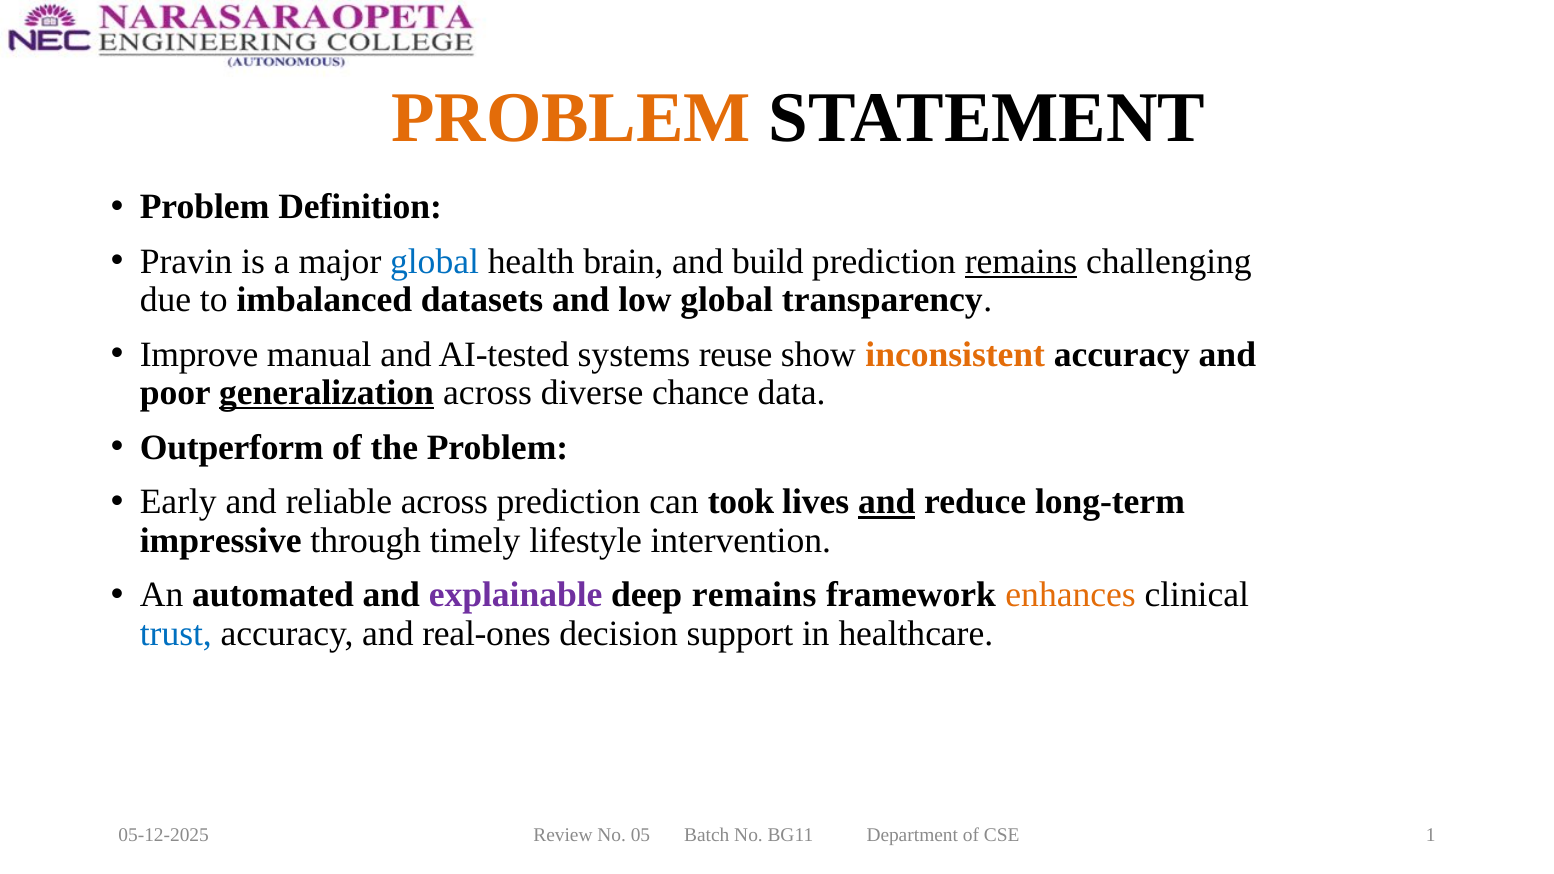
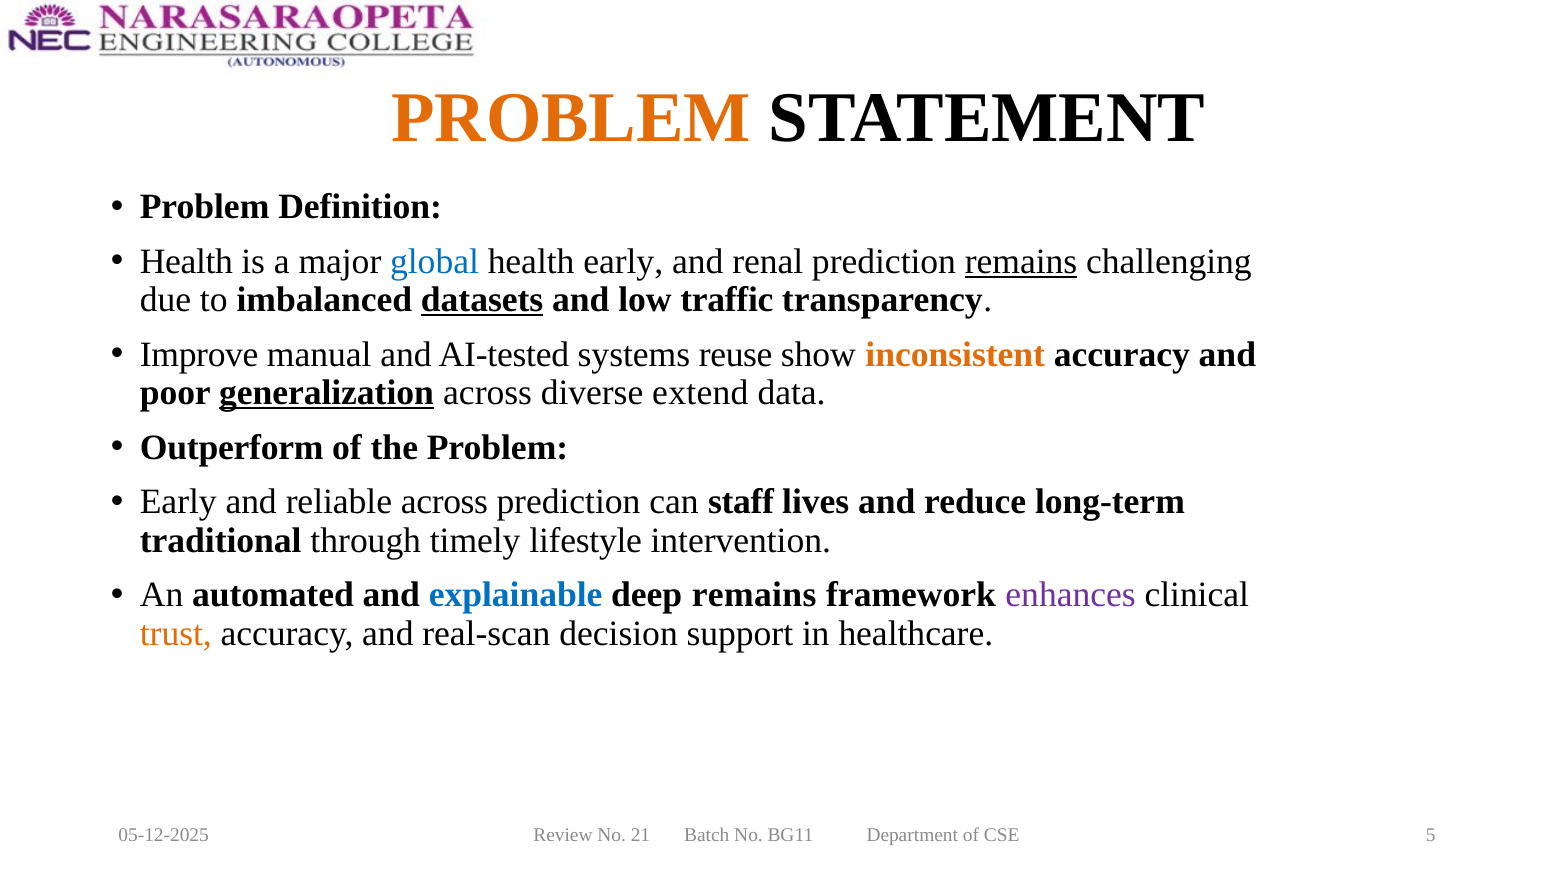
Pravin: Pravin -> Health (186, 261)
health brain: brain -> early (623, 261)
build: build -> renal (768, 261)
datasets underline: none -> present (482, 300)
low global: global -> traffic (727, 300)
chance: chance -> extend (700, 393)
took: took -> staff (741, 502)
and underline: present -> none (887, 502)
impressive: impressive -> traditional (221, 541)
explainable colour: purple -> blue (516, 595)
enhances colour: orange -> purple (1071, 595)
trust colour: blue -> orange (176, 634)
real-ones: real-ones -> real-scan (486, 634)
05: 05 -> 21 (640, 835)
1: 1 -> 5 (1431, 835)
